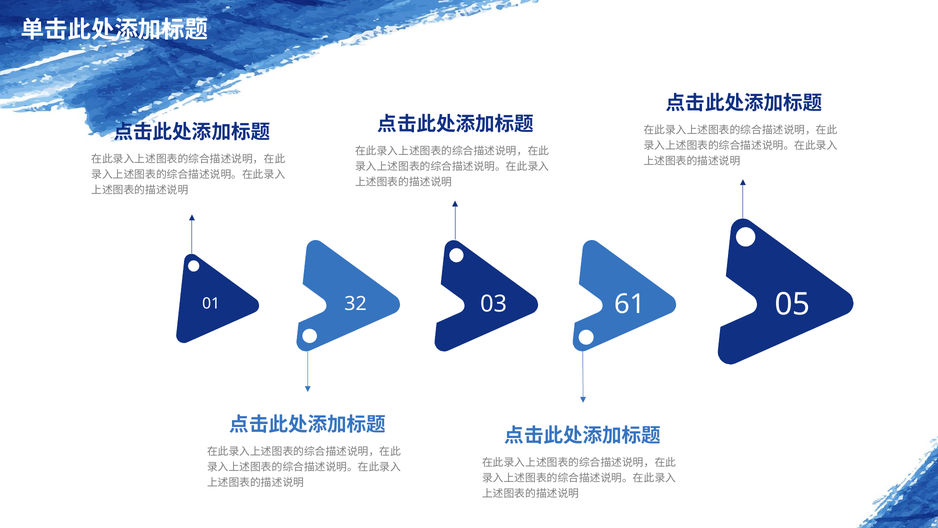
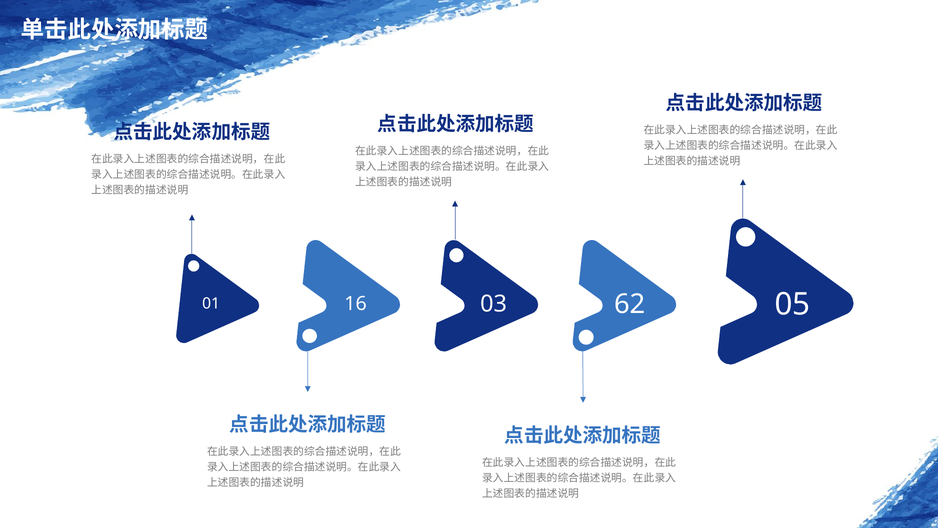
32: 32 -> 16 (356, 303)
61: 61 -> 62 (630, 304)
